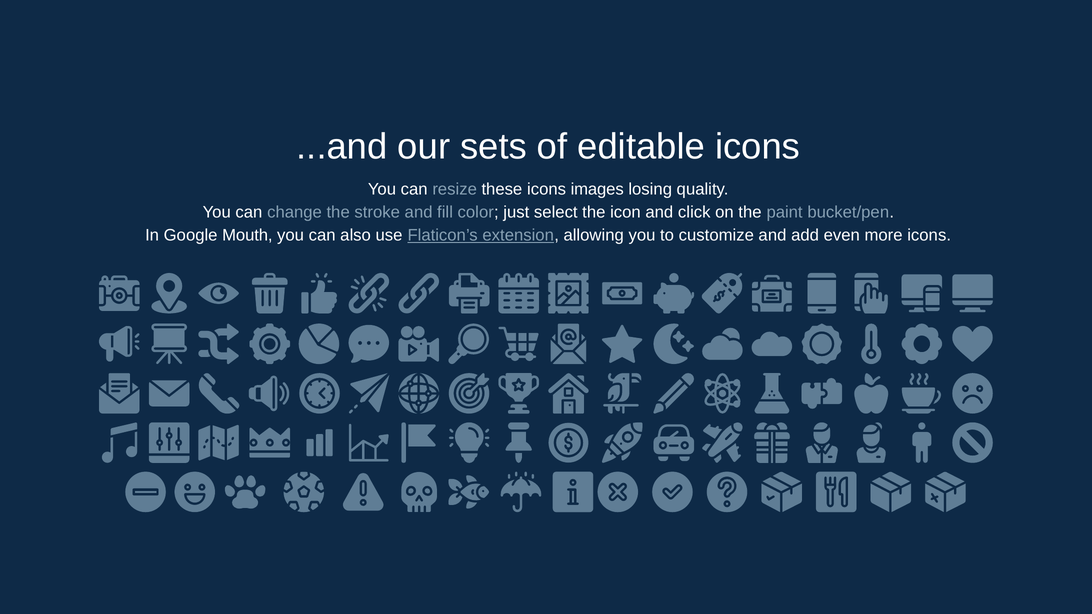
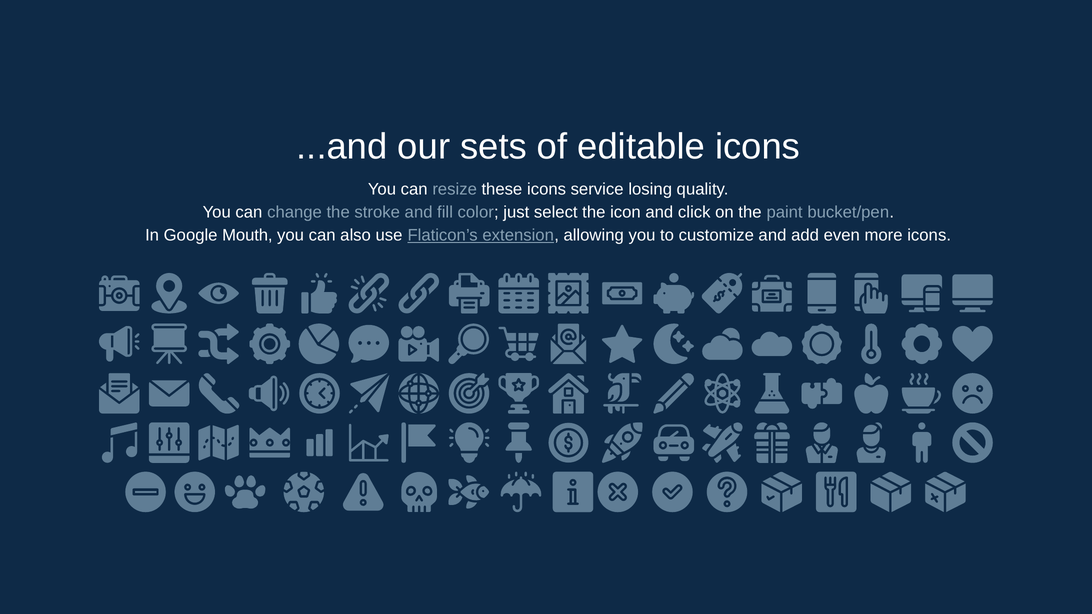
images: images -> service (597, 189)
